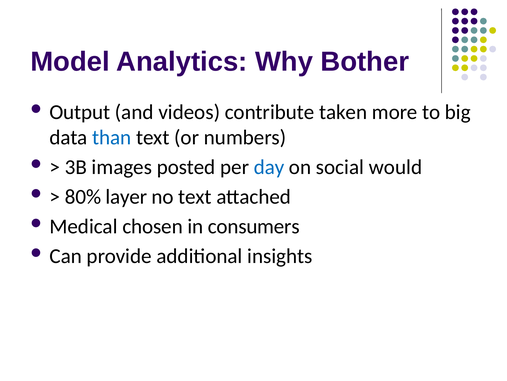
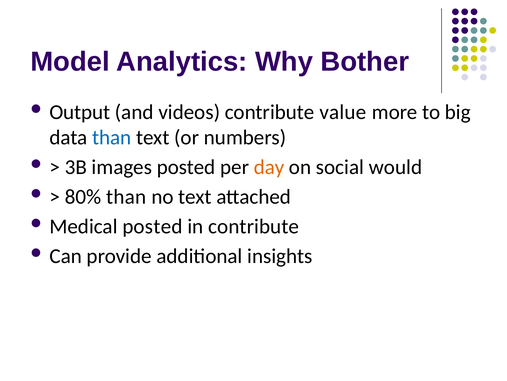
taken: taken -> value (343, 112)
day colour: blue -> orange (269, 167)
80% layer: layer -> than (126, 197)
Medical chosen: chosen -> posted (152, 226)
in consumers: consumers -> contribute (254, 226)
